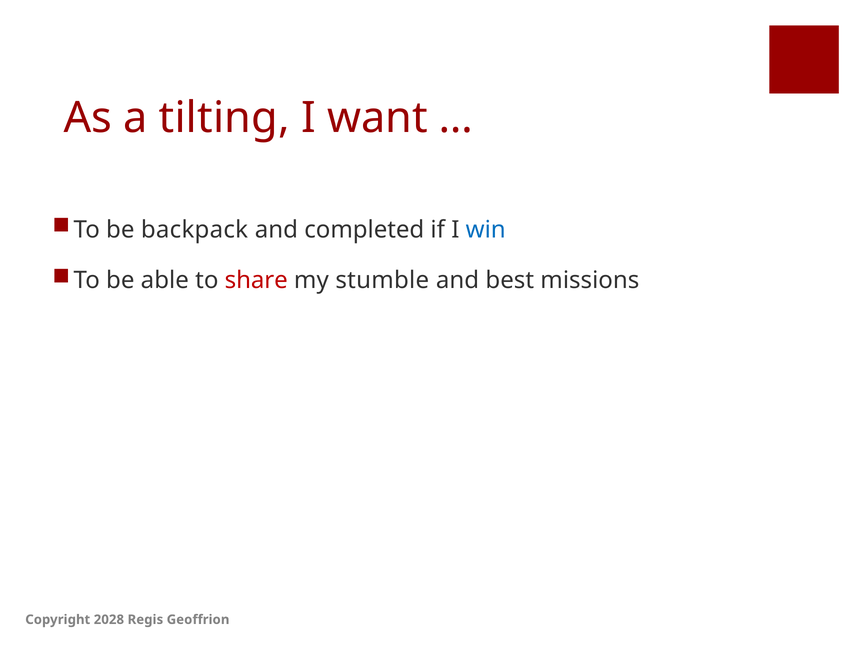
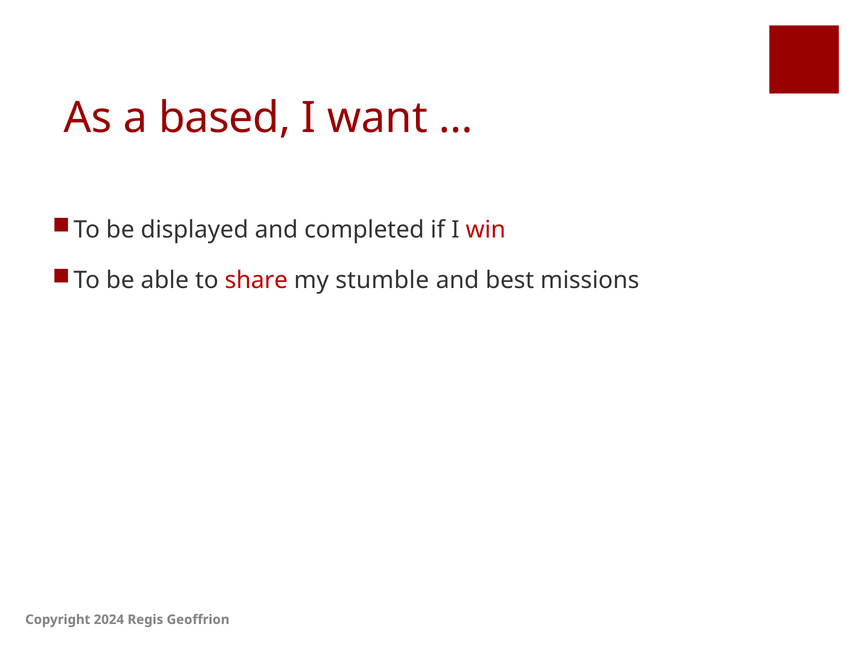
tilting: tilting -> based (225, 118)
backpack: backpack -> displayed (195, 230)
win colour: blue -> red (486, 230)
2028: 2028 -> 2024 (109, 619)
